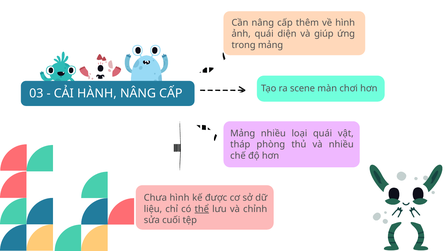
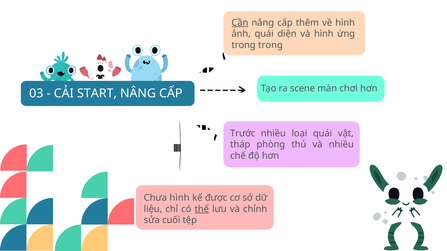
Cần underline: none -> present (240, 23)
và giúp: giúp -> hình (324, 34)
trong mảng: mảng -> trong (270, 45)
HÀNH: HÀNH -> START (97, 94)
Mảng: Mảng -> Trước (243, 134)
